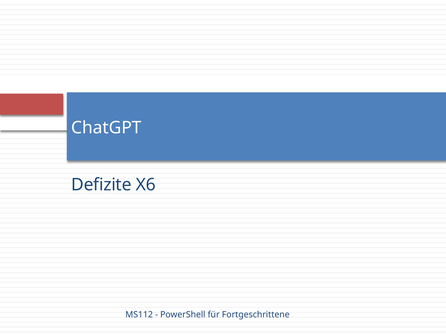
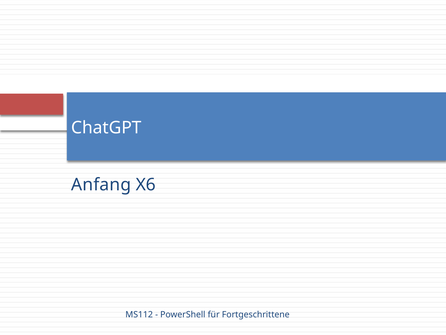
Defizite: Defizite -> Anfang (101, 185)
